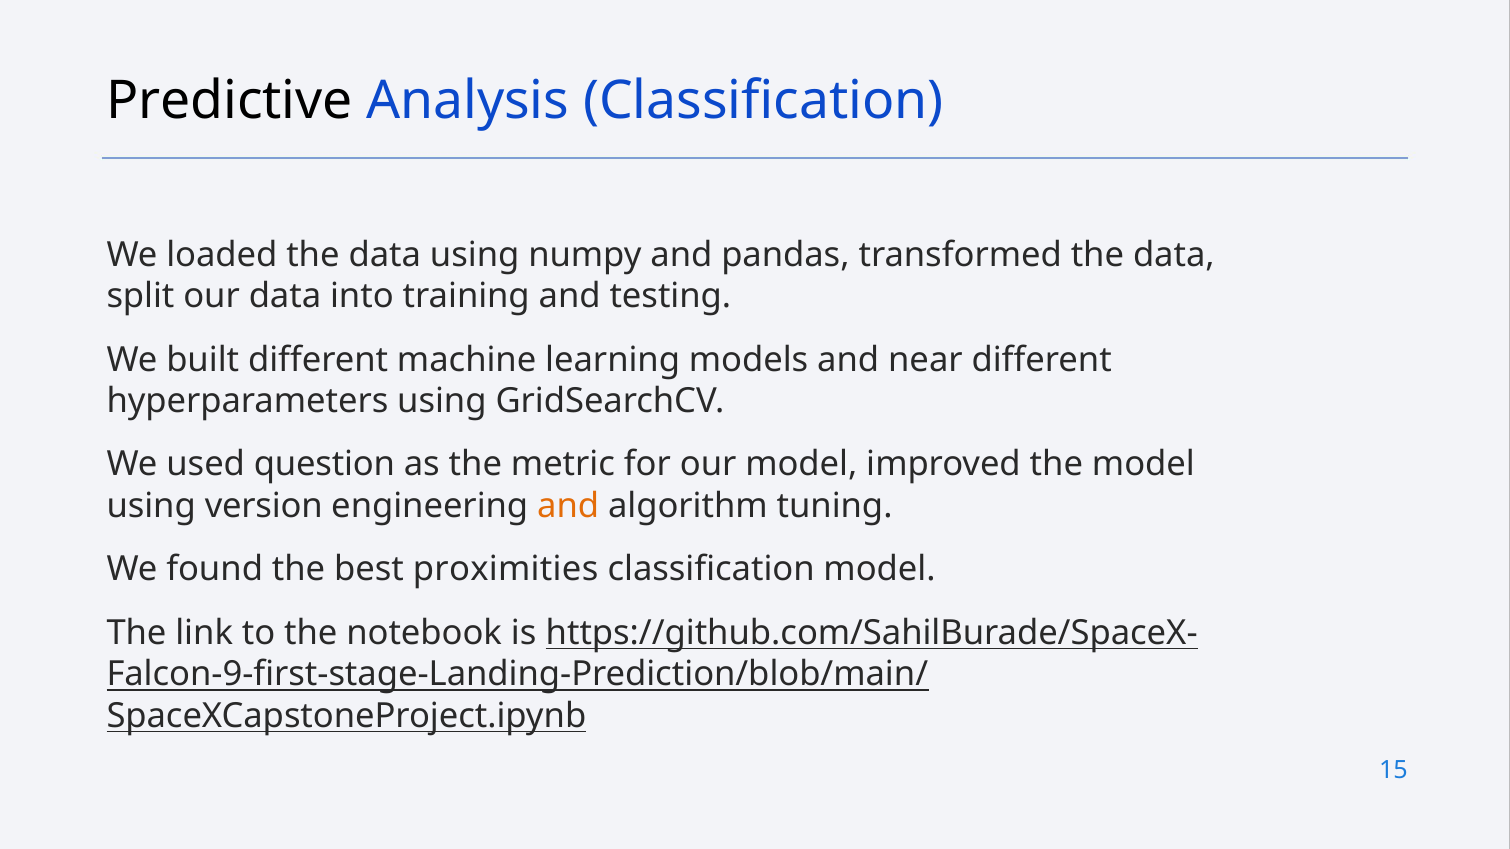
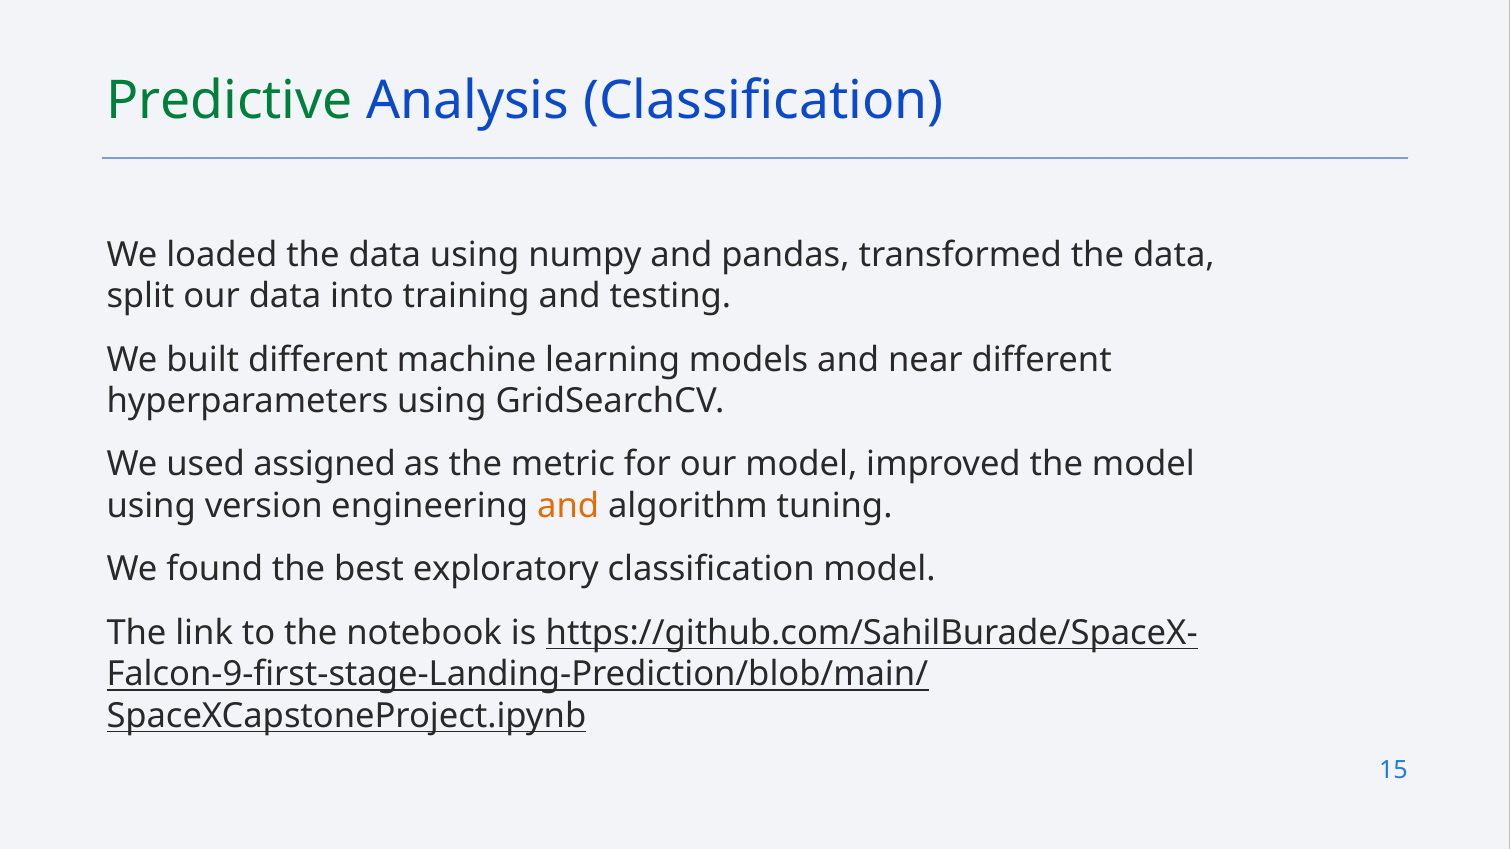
Predictive colour: black -> green (230, 101)
question: question -> assigned (325, 465)
proximities: proximities -> exploratory (506, 570)
